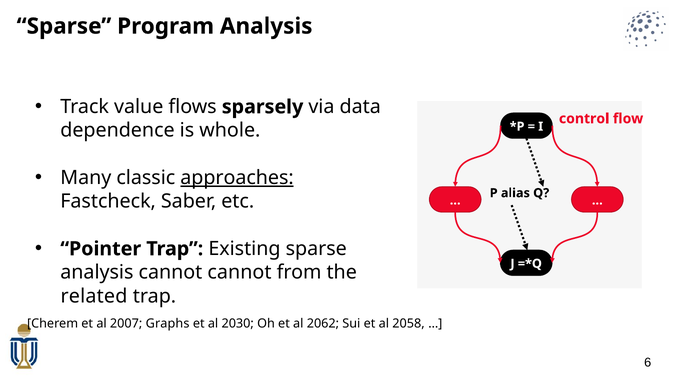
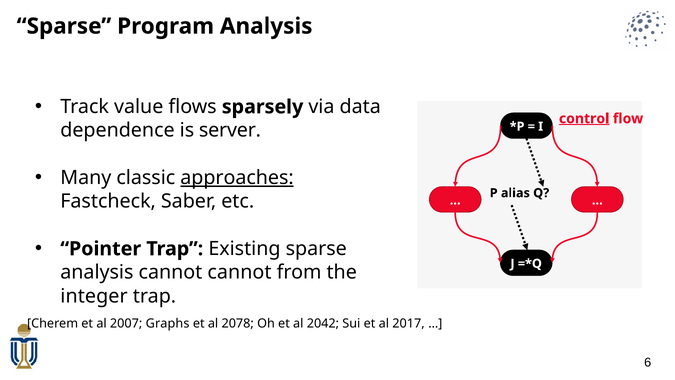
control underline: none -> present (584, 119)
whole: whole -> server (230, 130)
related: related -> integer (94, 296)
2030: 2030 -> 2078 (238, 323)
2062: 2062 -> 2042 (323, 323)
2058: 2058 -> 2017 (408, 323)
